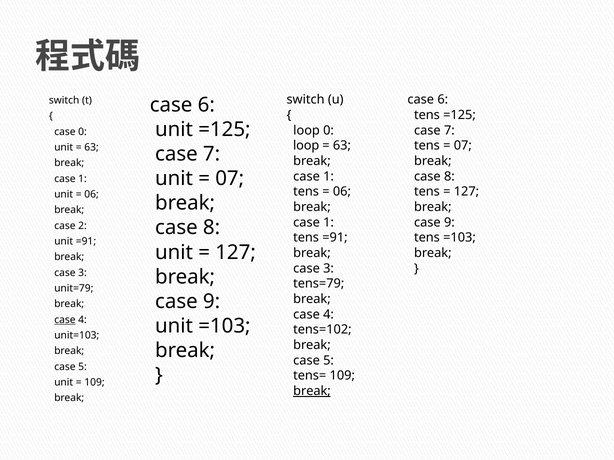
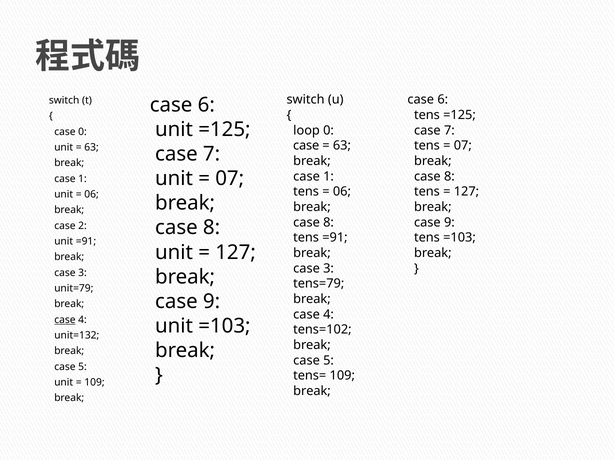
loop: loop -> case (306, 146)
1: 1 -> 8 (329, 223)
unit=103: unit=103 -> unit=132 (77, 336)
break underline: present -> none (312, 391)
